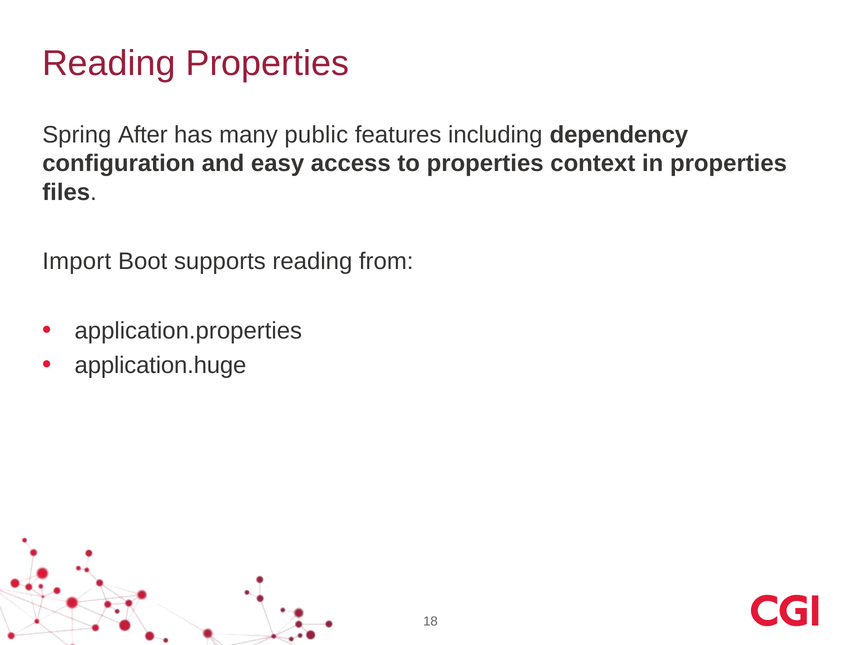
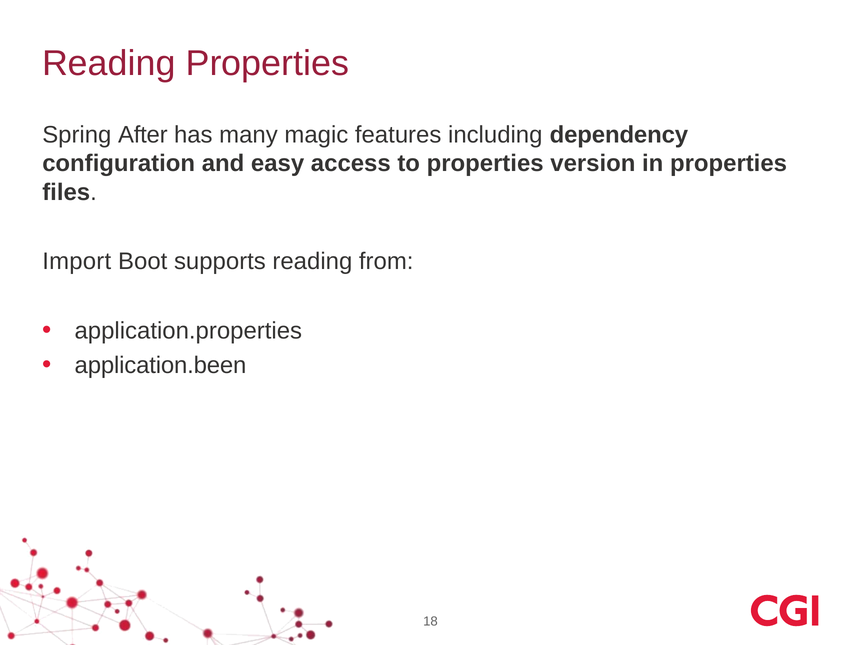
public: public -> magic (316, 135)
context: context -> version (593, 164)
application.huge: application.huge -> application.been (160, 366)
